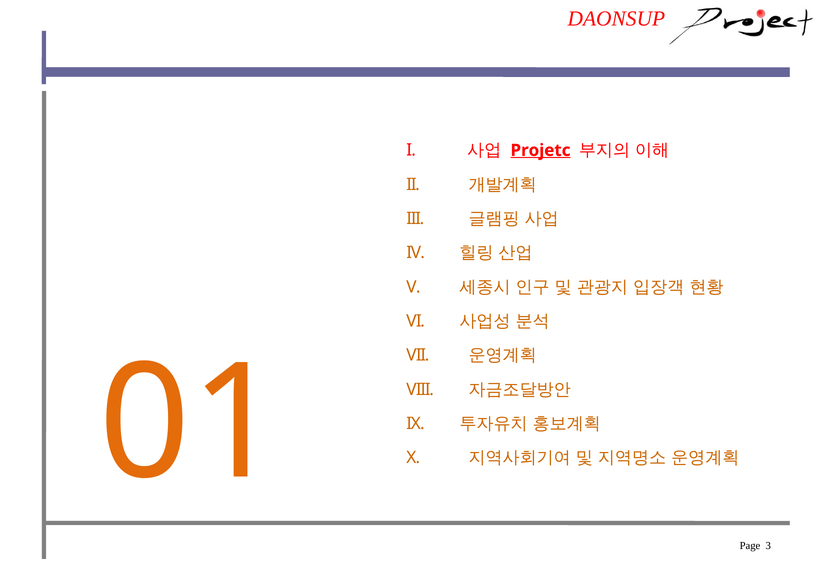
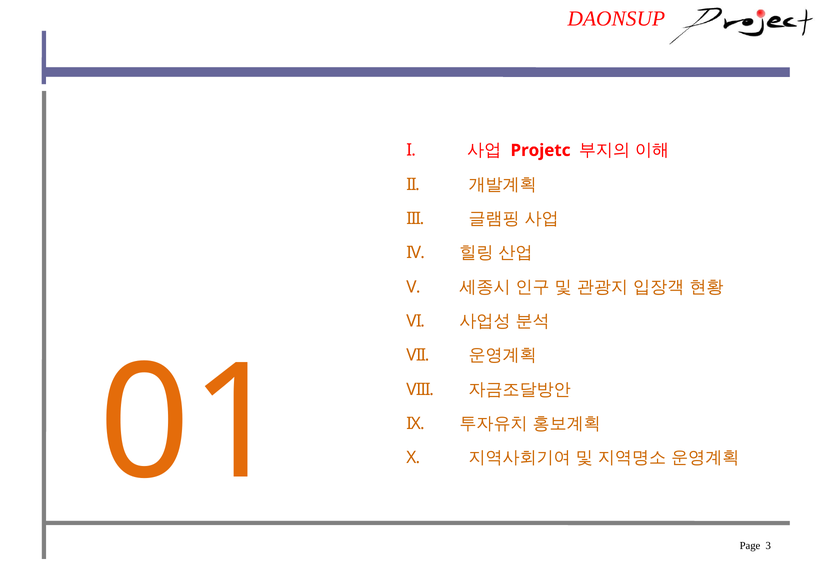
Projetc underline: present -> none (540, 150)
